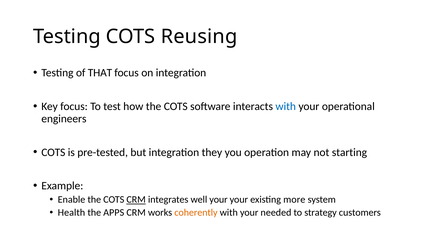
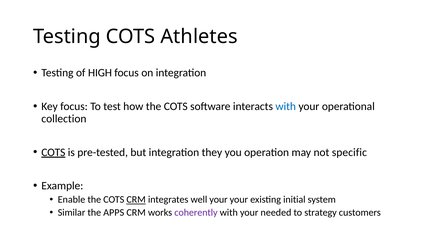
Reusing: Reusing -> Athletes (199, 37)
THAT: THAT -> HIGH (100, 73)
engineers: engineers -> collection (64, 119)
COTS underline: none -> present (53, 152)
starting: starting -> specific (349, 152)
more: more -> initial (294, 200)
Health: Health -> Similar (72, 213)
coherently colour: orange -> purple (196, 213)
